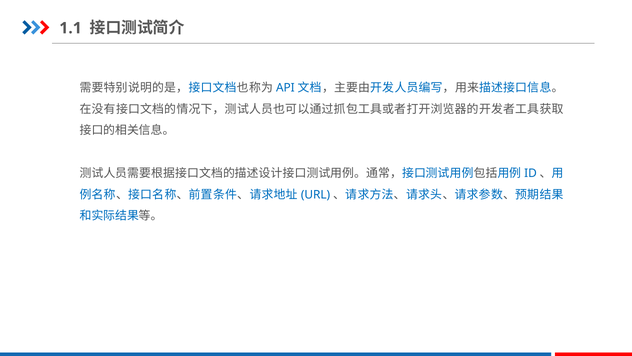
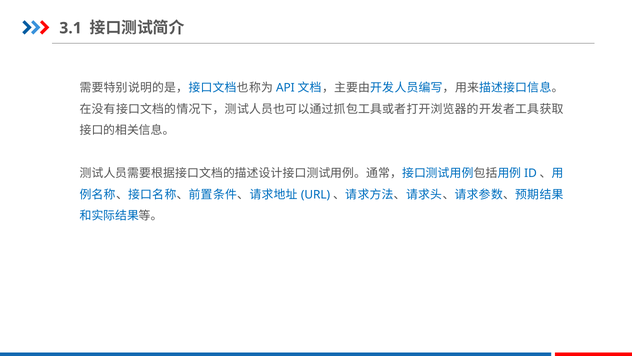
1.1: 1.1 -> 3.1 (71, 28)
